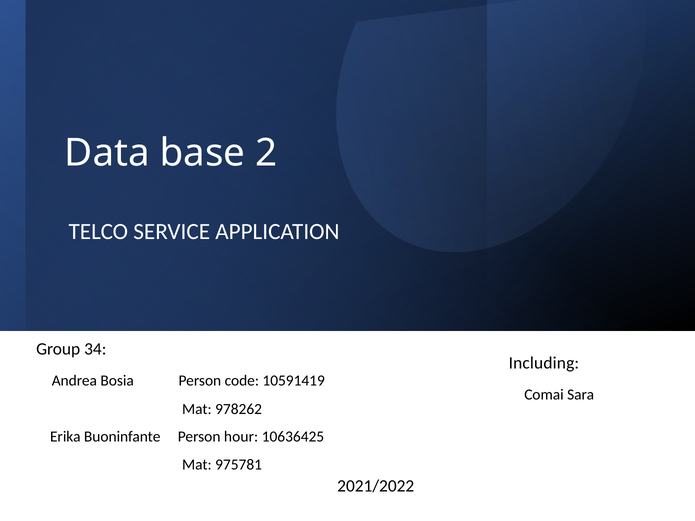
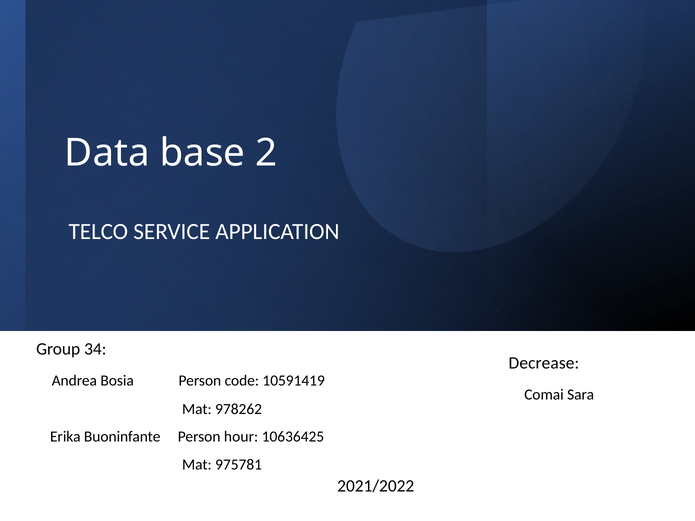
Including: Including -> Decrease (544, 363)
